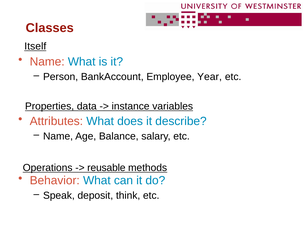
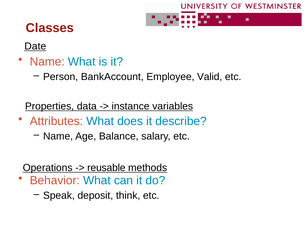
Itself: Itself -> Date (35, 46)
Year: Year -> Valid (210, 77)
